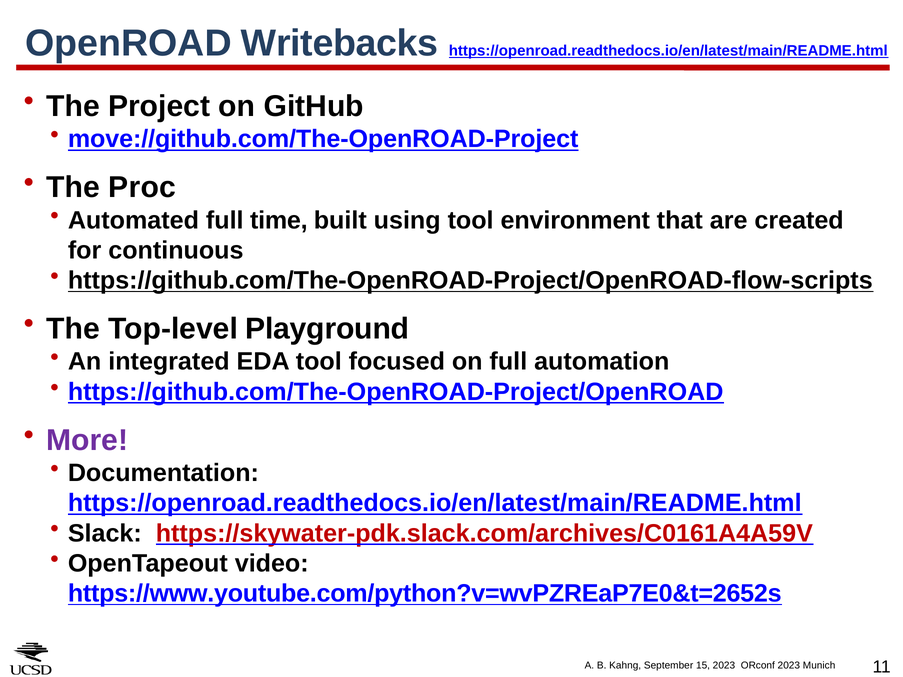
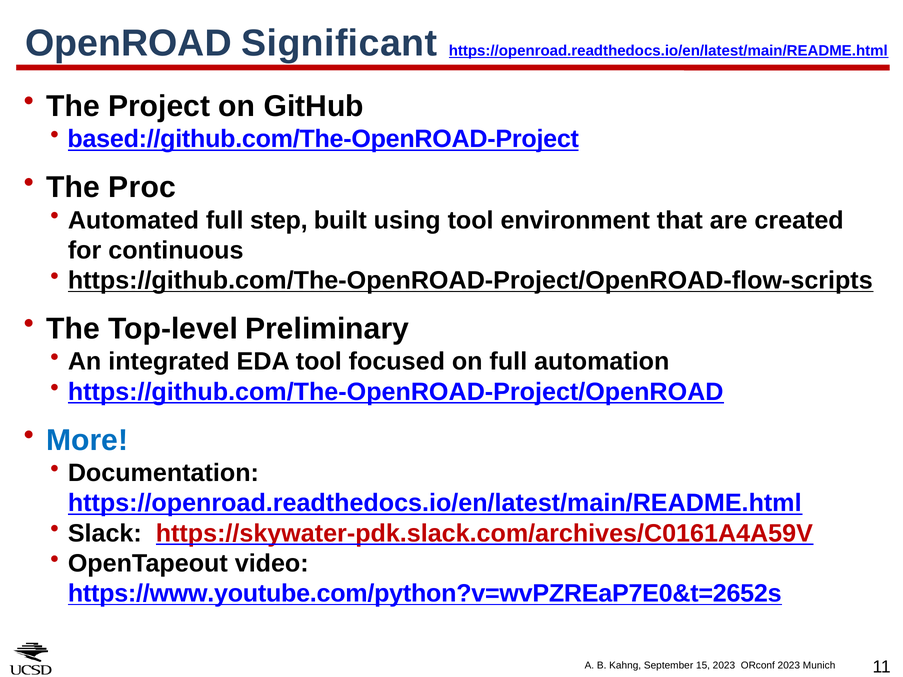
Writebacks: Writebacks -> Significant (339, 43)
move://github.com/The-OpenROAD-Project: move://github.com/The-OpenROAD-Project -> based://github.com/The-OpenROAD-Project (323, 139)
time: time -> step (279, 220)
Playground: Playground -> Preliminary (327, 329)
More colour: purple -> blue (87, 440)
